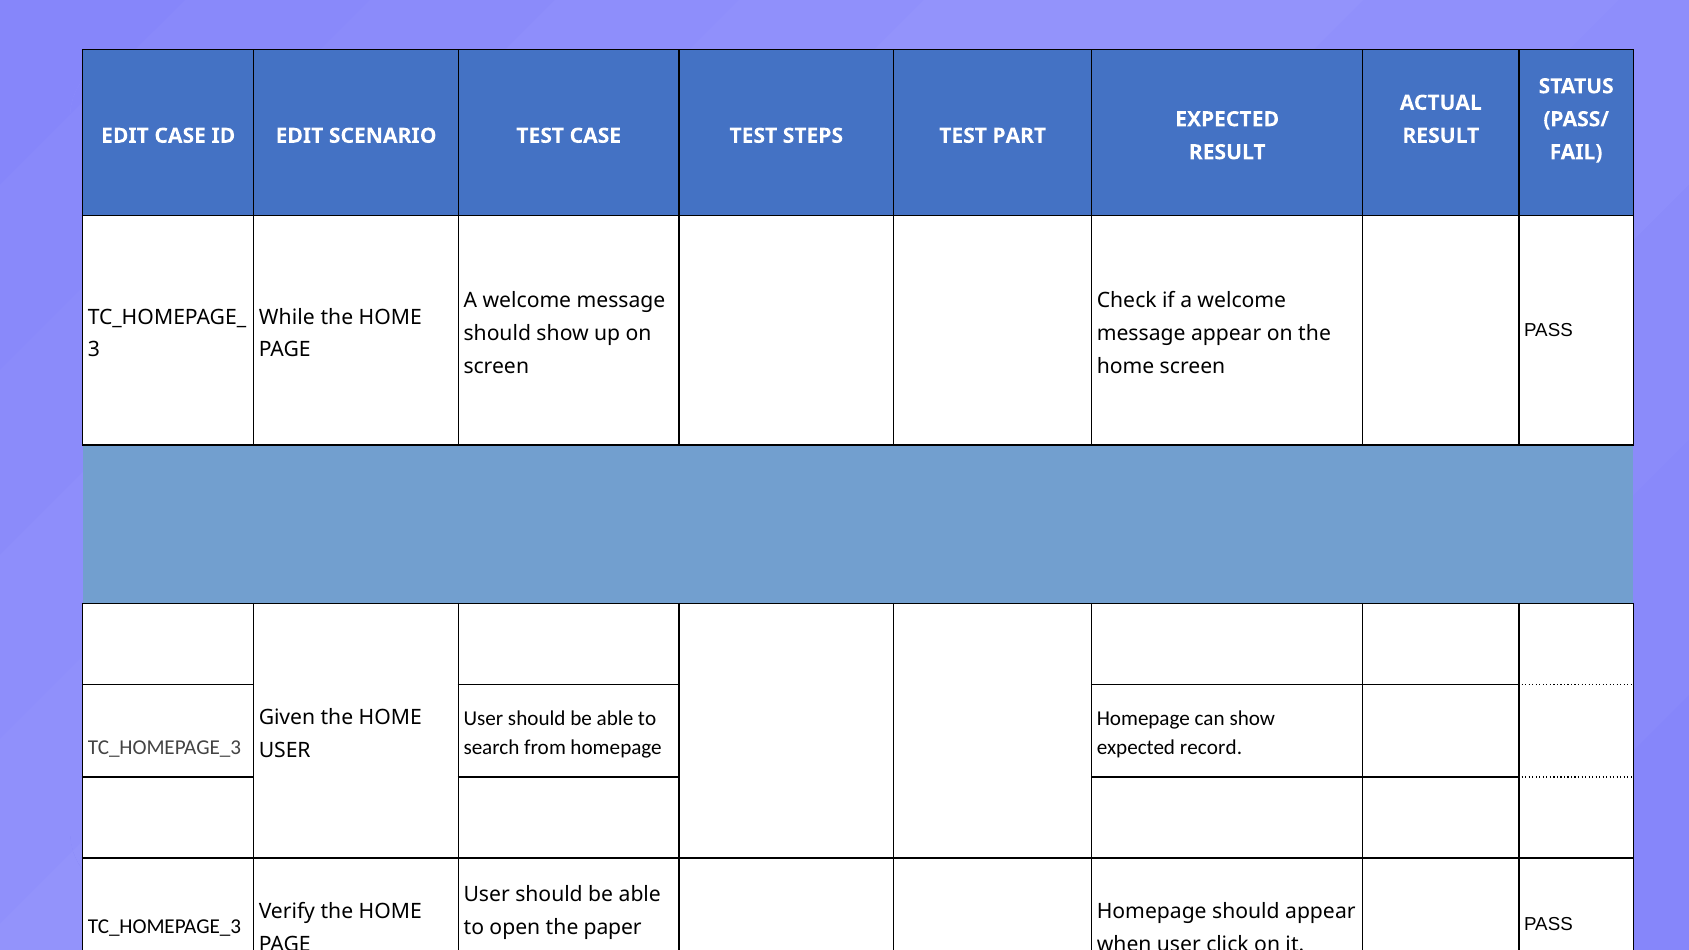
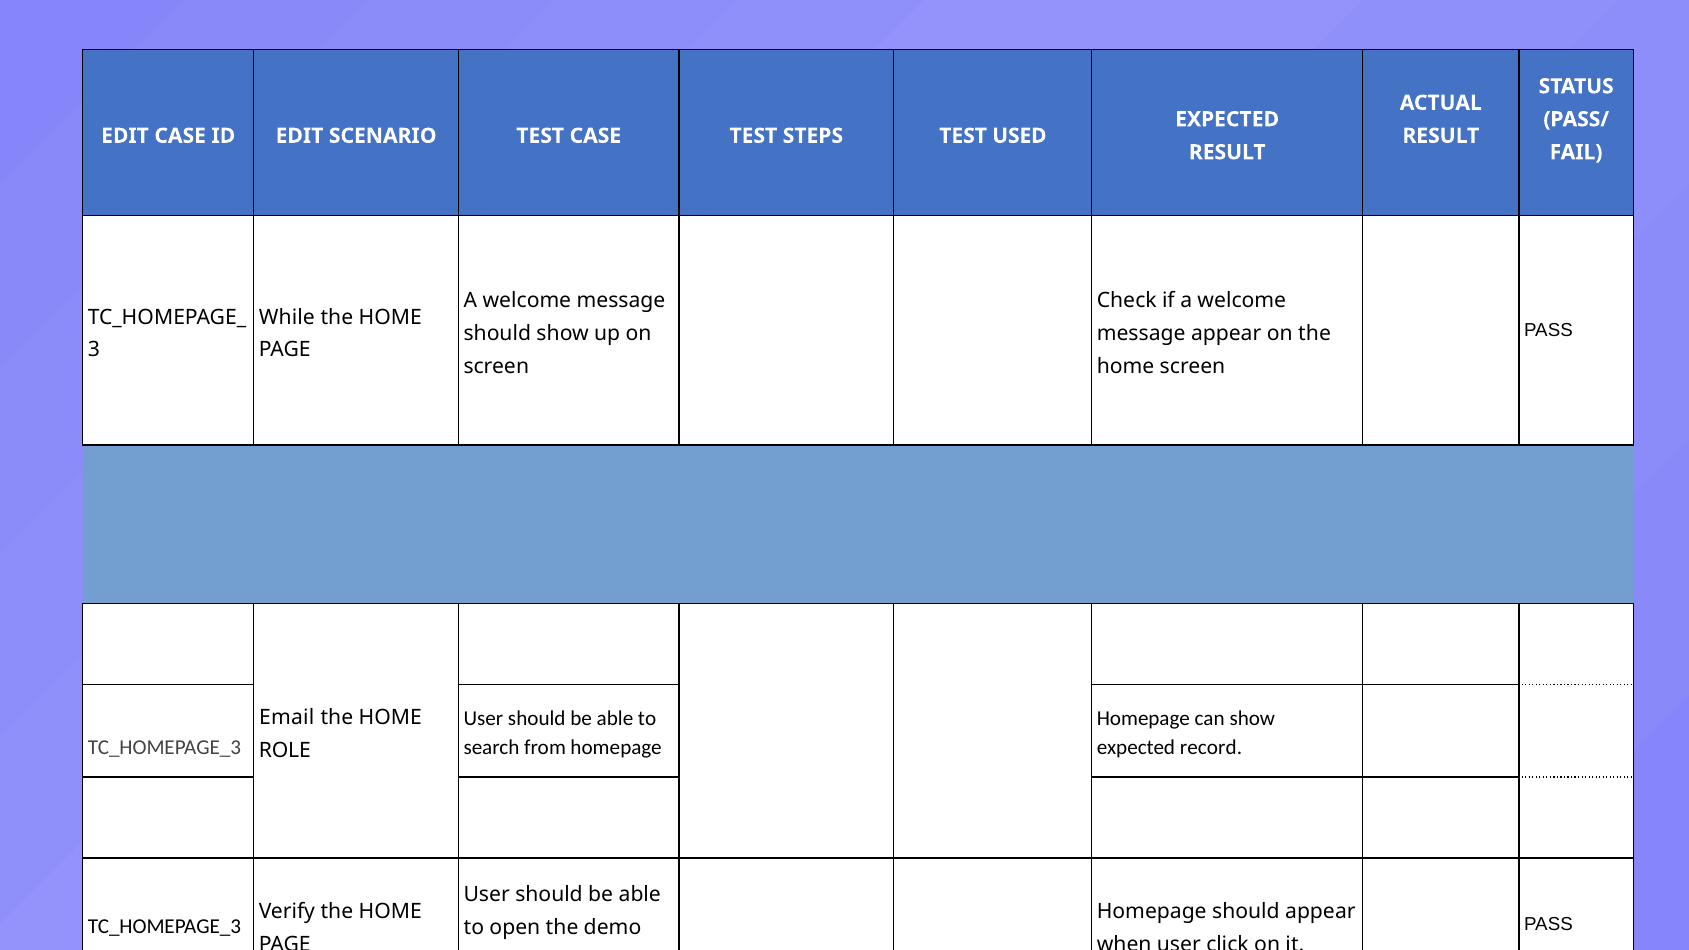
PART: PART -> USED (1019, 136)
Given: Given -> Email (287, 718)
USER: USER -> ROLE (285, 751)
paper: paper -> demo (613, 928)
